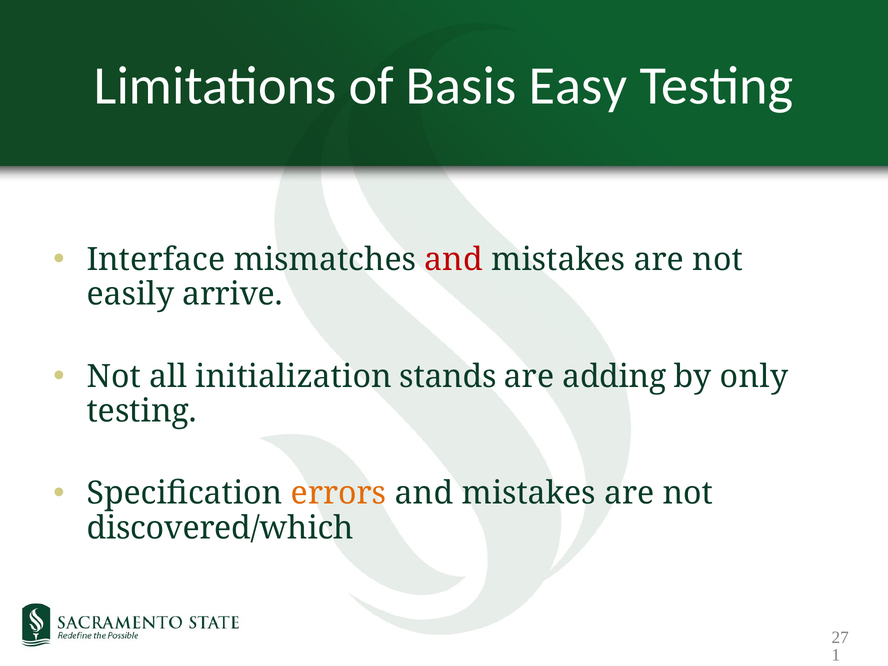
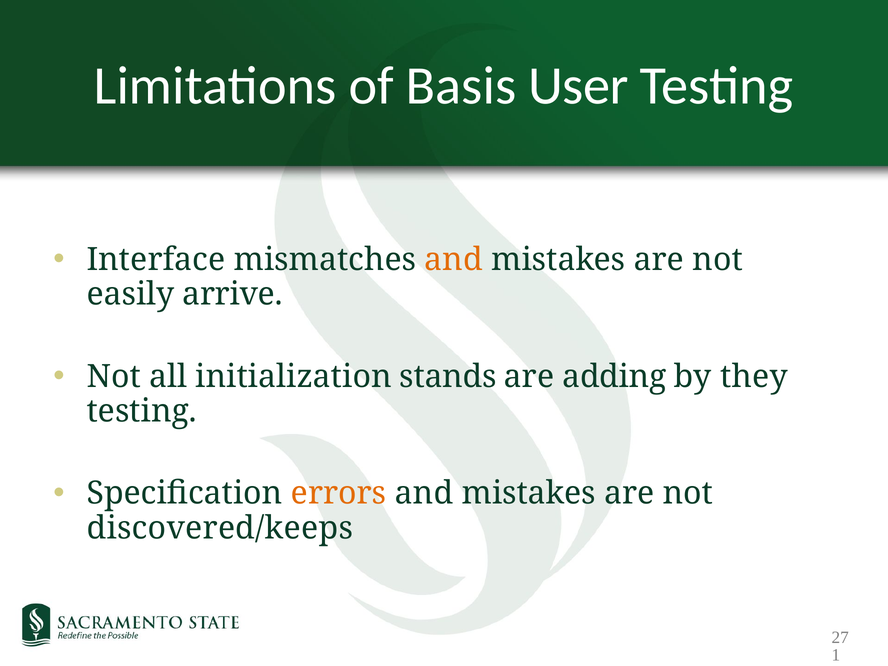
Easy: Easy -> User (578, 86)
and colour: red -> orange (454, 260)
only: only -> they (754, 376)
discovered/which: discovered/which -> discovered/keeps (220, 528)
